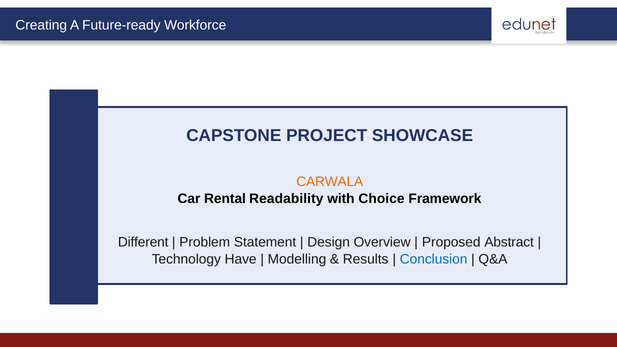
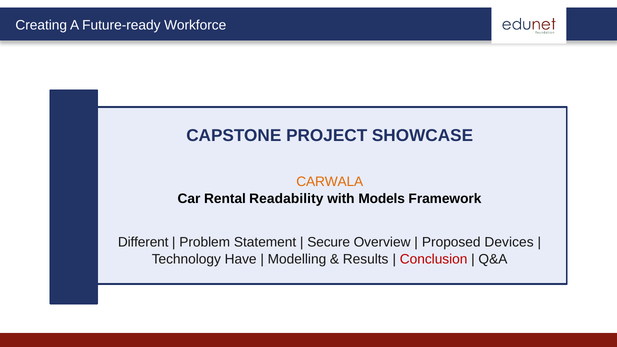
Choice: Choice -> Models (382, 199)
Design: Design -> Secure (329, 242)
Abstract: Abstract -> Devices (509, 242)
Conclusion colour: blue -> red (434, 260)
